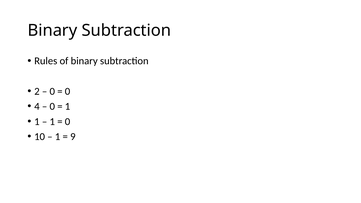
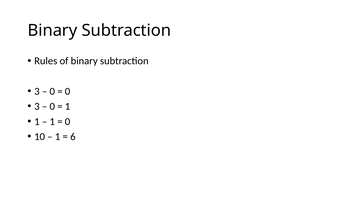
2: 2 -> 3 (37, 91)
4: 4 -> 3 (37, 106)
9: 9 -> 6 (73, 137)
